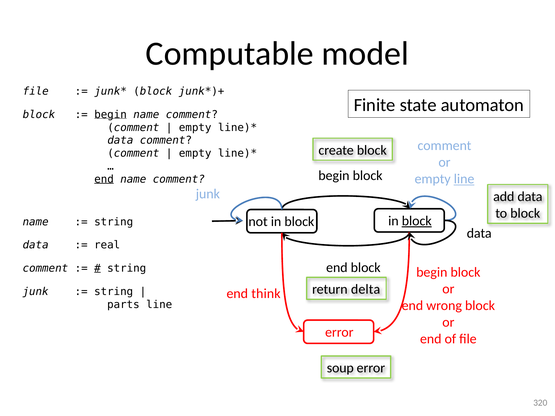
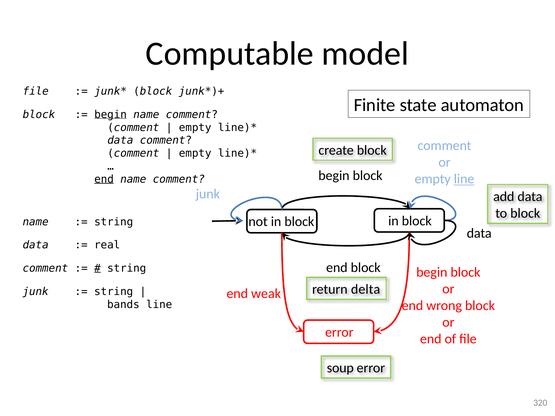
block underline: present -> none (417, 221)
think: think -> weak (266, 294)
parts: parts -> bands (123, 305)
